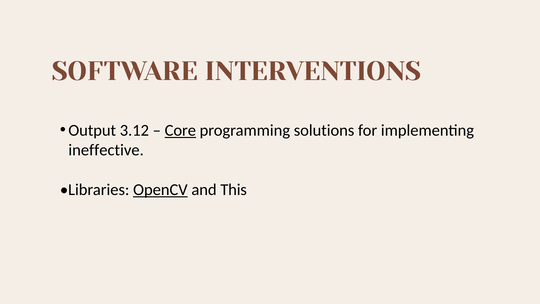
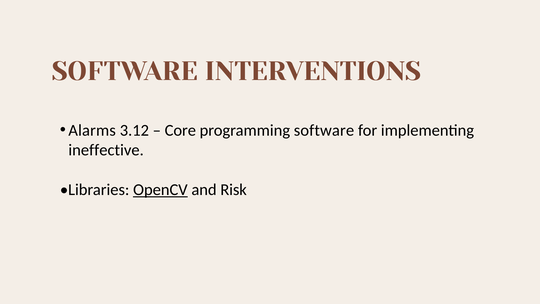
Output: Output -> Alarms (92, 130)
Core underline: present -> none (180, 130)
programming solutions: solutions -> software (324, 130)
This: This -> Risk (234, 190)
